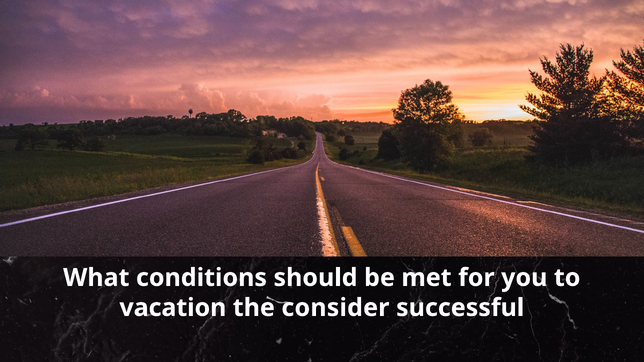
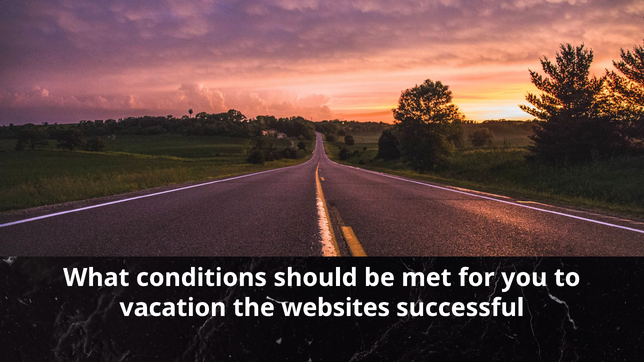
consider: consider -> websites (336, 308)
